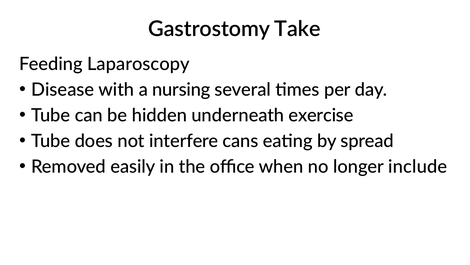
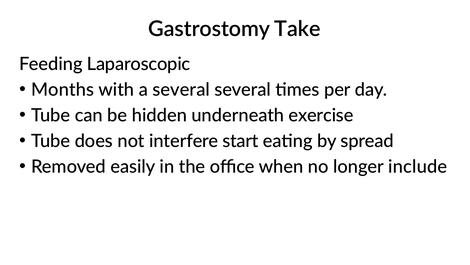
Laparoscopy: Laparoscopy -> Laparoscopic (139, 64)
Disease: Disease -> Months (63, 90)
a nursing: nursing -> several (181, 90)
cans: cans -> start (240, 141)
